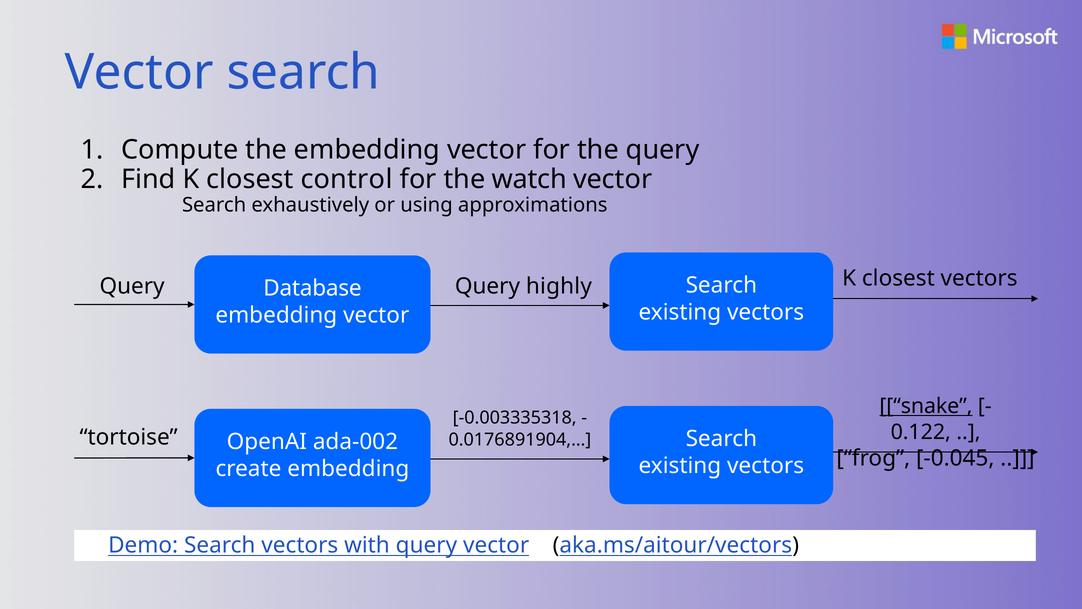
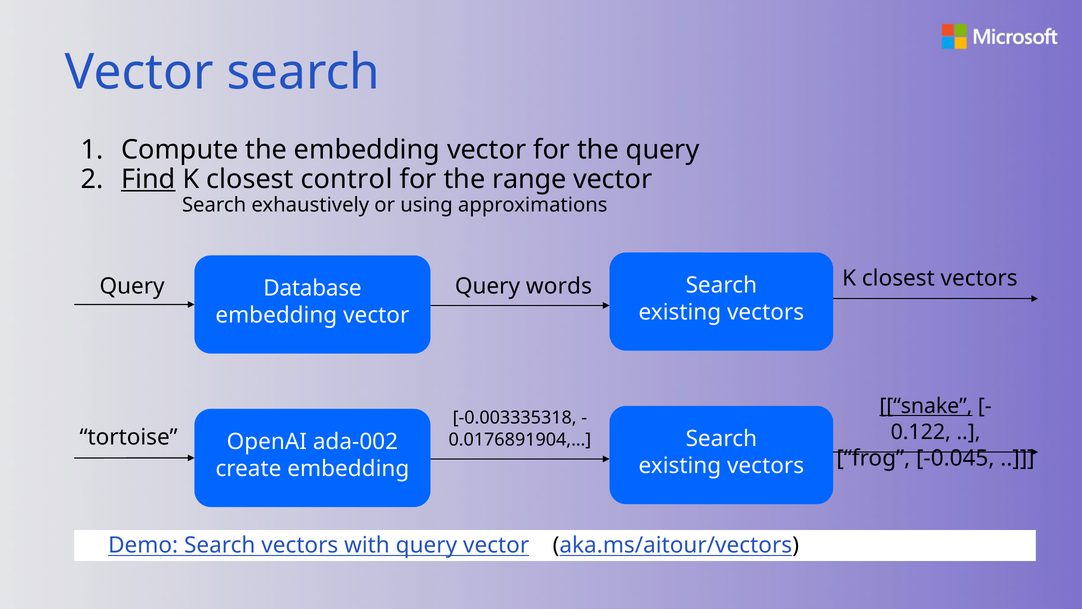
Find underline: none -> present (148, 179)
watch: watch -> range (529, 179)
highly: highly -> words (559, 286)
